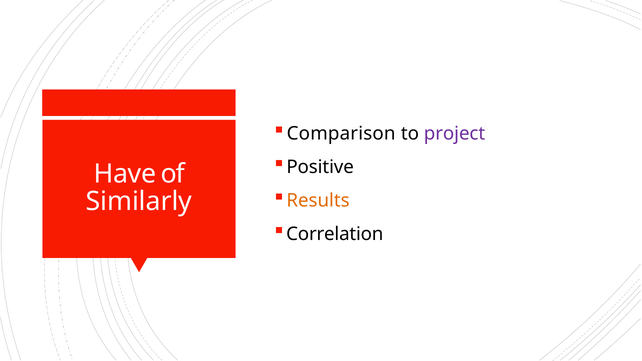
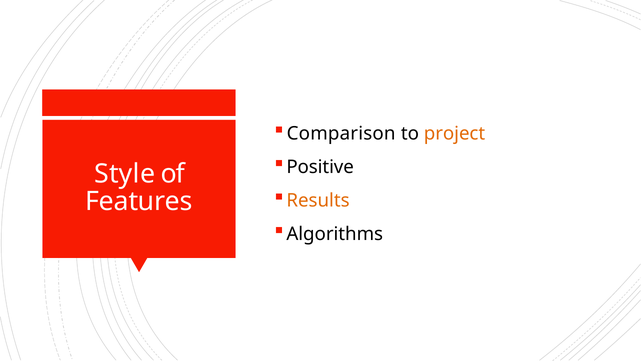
project colour: purple -> orange (455, 134)
Have: Have -> Style (125, 174)
Similarly: Similarly -> Features (139, 201)
Correlation: Correlation -> Algorithms (335, 234)
